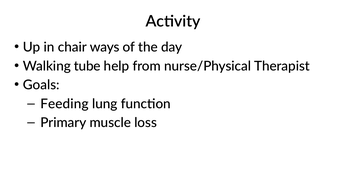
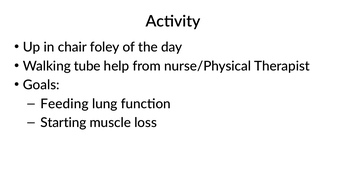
ways: ways -> foley (105, 47)
Primary: Primary -> Starting (63, 123)
